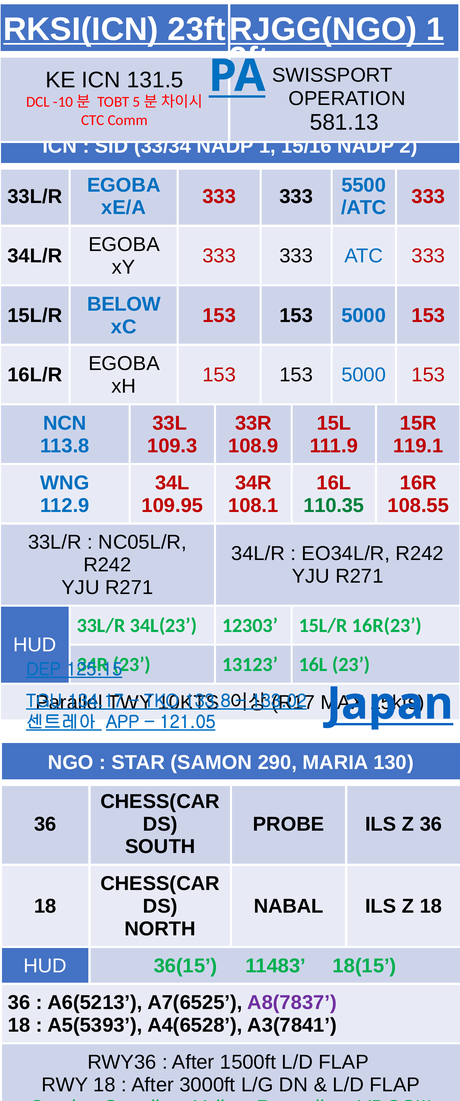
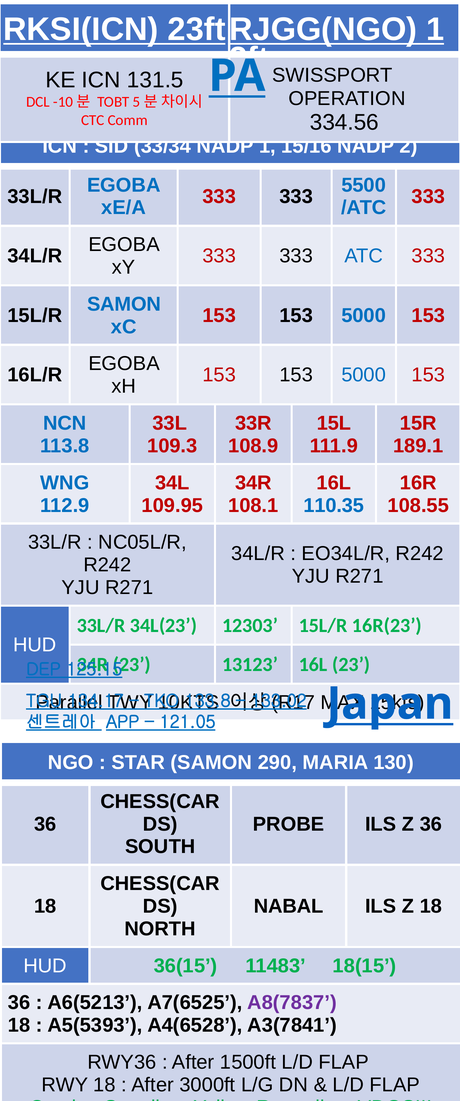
581.13: 581.13 -> 334.56 (344, 122)
BELOW: BELOW -> SAMON (124, 304)
119.1: 119.1 -> 189.1 (418, 446)
110.35 colour: green -> blue (334, 505)
